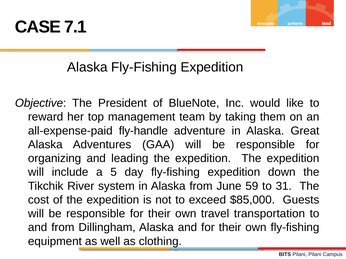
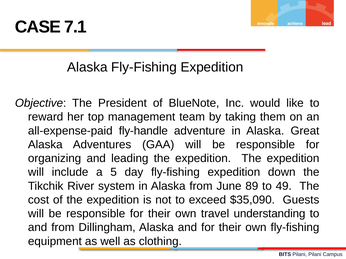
59: 59 -> 89 (252, 186)
31: 31 -> 49 (284, 186)
$85,000: $85,000 -> $35,090 (252, 200)
transportation: transportation -> understanding (270, 214)
